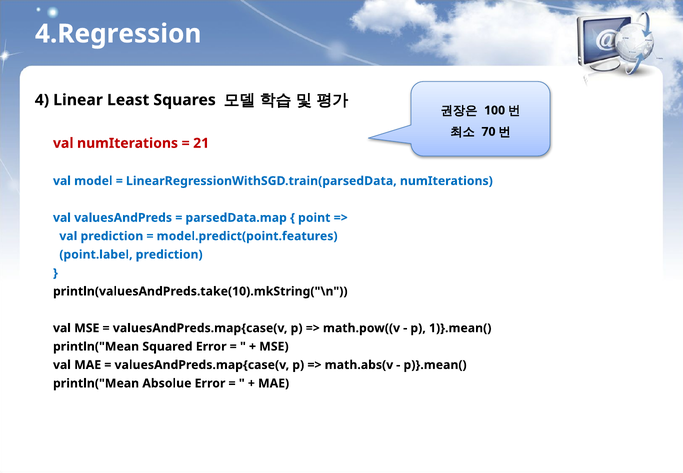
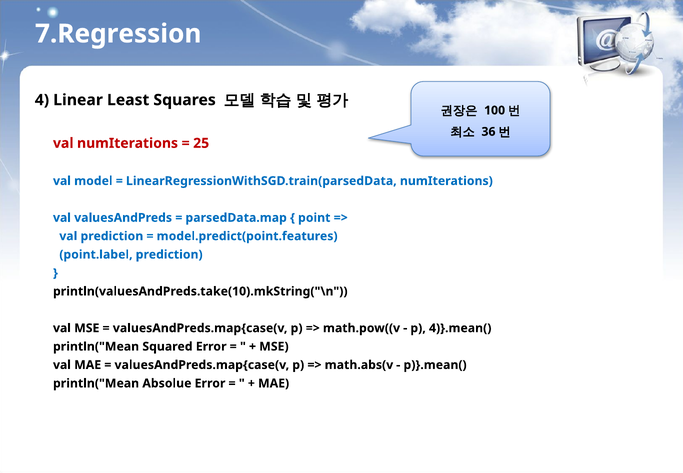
4.Regression: 4.Regression -> 7.Regression (118, 34)
70: 70 -> 36 (488, 132)
21: 21 -> 25 (201, 143)
1)}.mean(: 1)}.mean( -> 4)}.mean( (460, 328)
